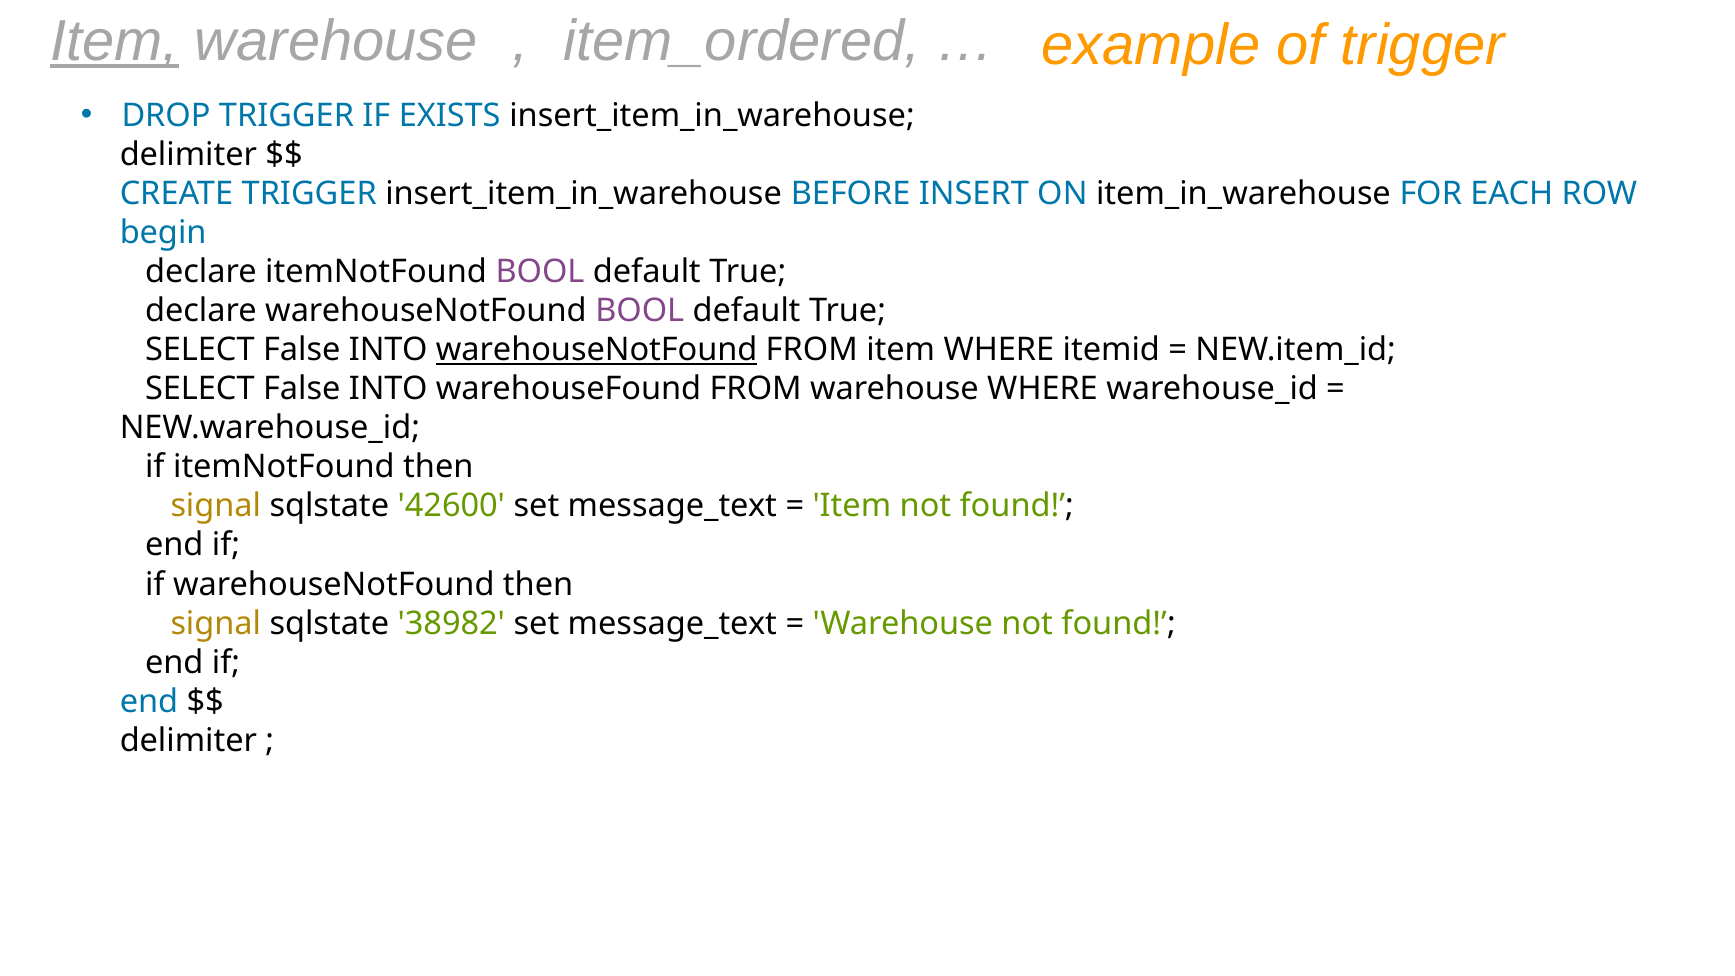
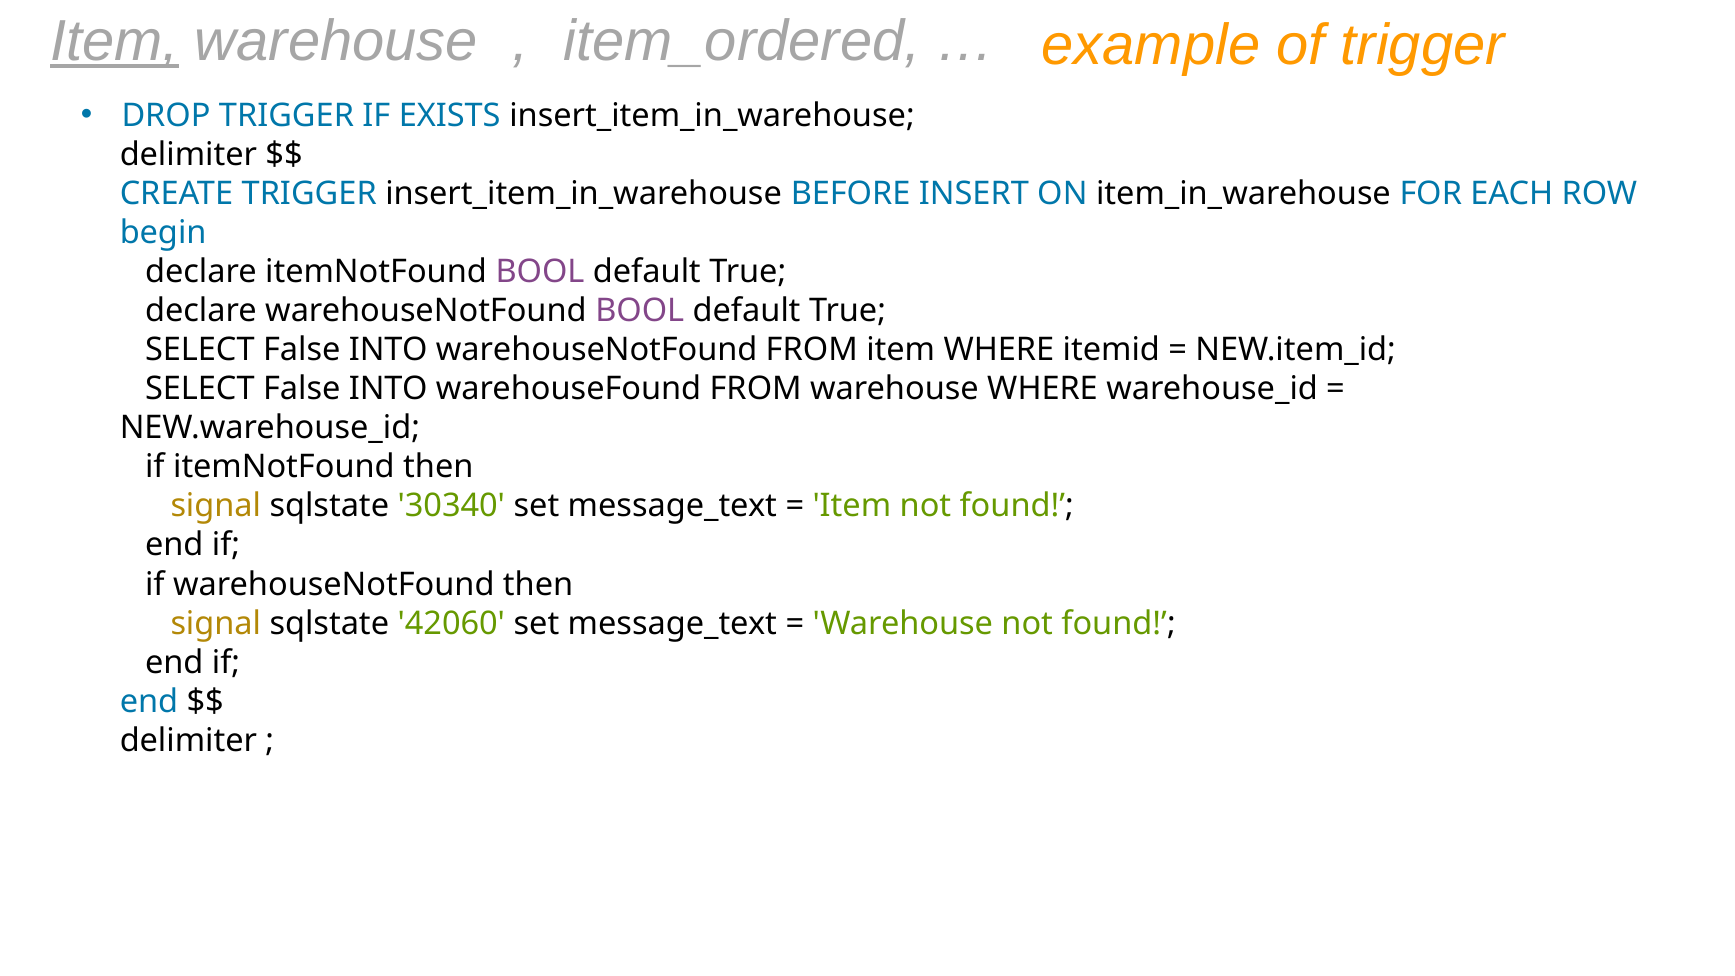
warehouseNotFound underline: present -> none (597, 350)
42600: 42600 -> 30340 (451, 506)
38982: 38982 -> 42060 (451, 623)
